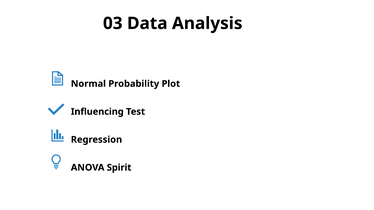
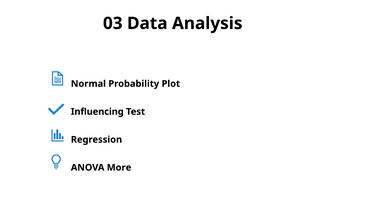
Spirit: Spirit -> More (119, 168)
